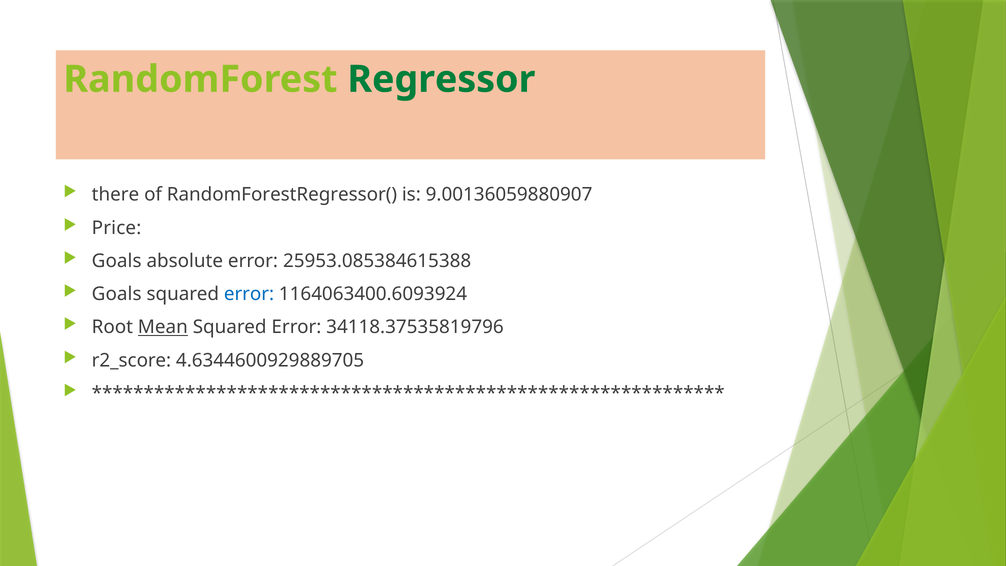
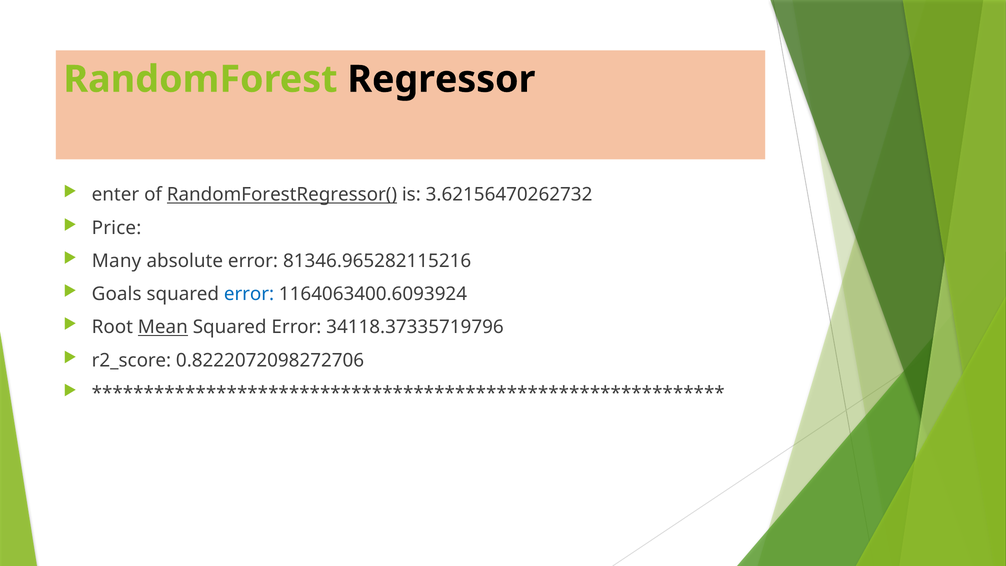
Regressor colour: green -> black (441, 79)
there: there -> enter (115, 195)
RandomForestRegressor( underline: none -> present (282, 195)
9.00136059880907: 9.00136059880907 -> 3.62156470262732 (509, 195)
Goals: Goals -> Many (117, 261)
25953.085384615388: 25953.085384615388 -> 81346.965282115216 (377, 261)
34118.37535819796: 34118.37535819796 -> 34118.37335719796 (415, 327)
4.6344600929889705: 4.6344600929889705 -> 0.8222072098272706 (270, 360)
